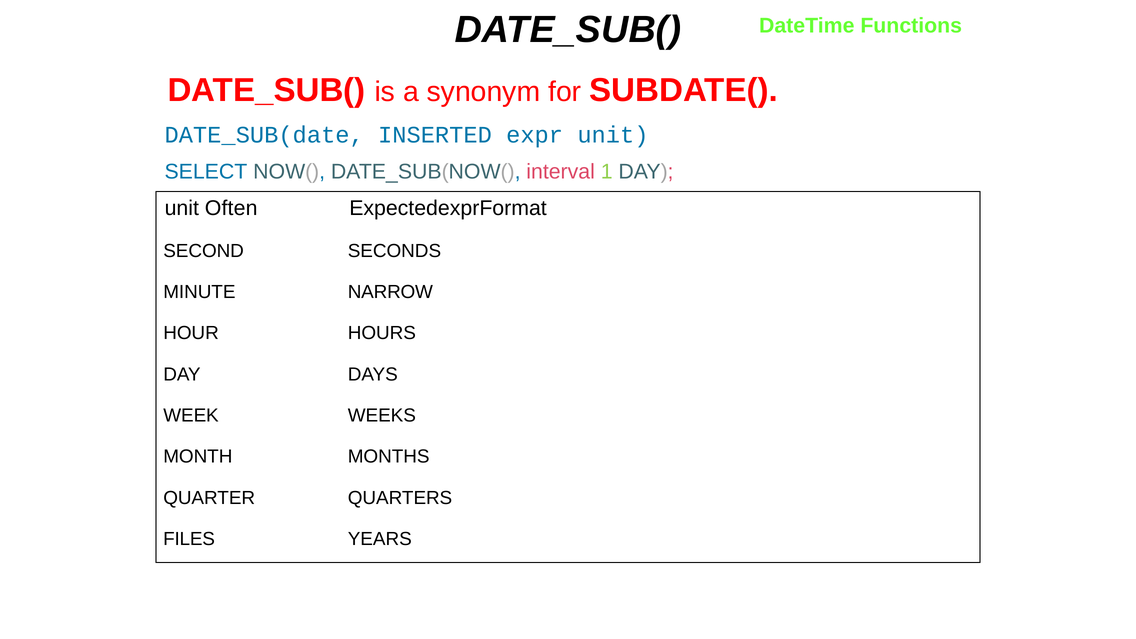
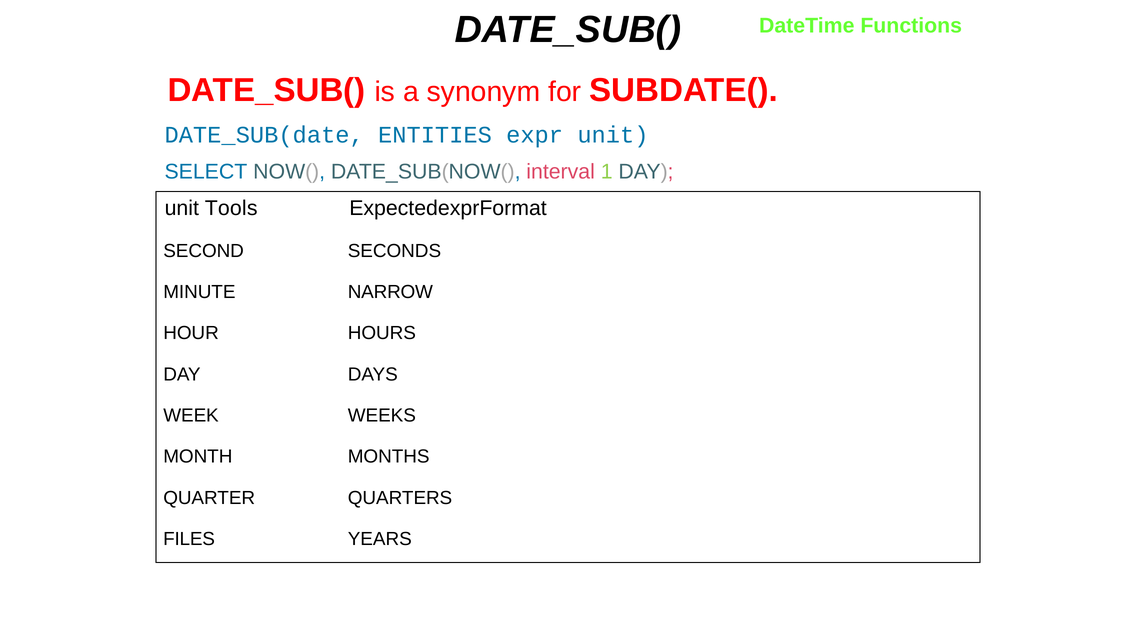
INSERTED: INSERTED -> ENTITIES (435, 135)
Often: Often -> Tools (231, 208)
